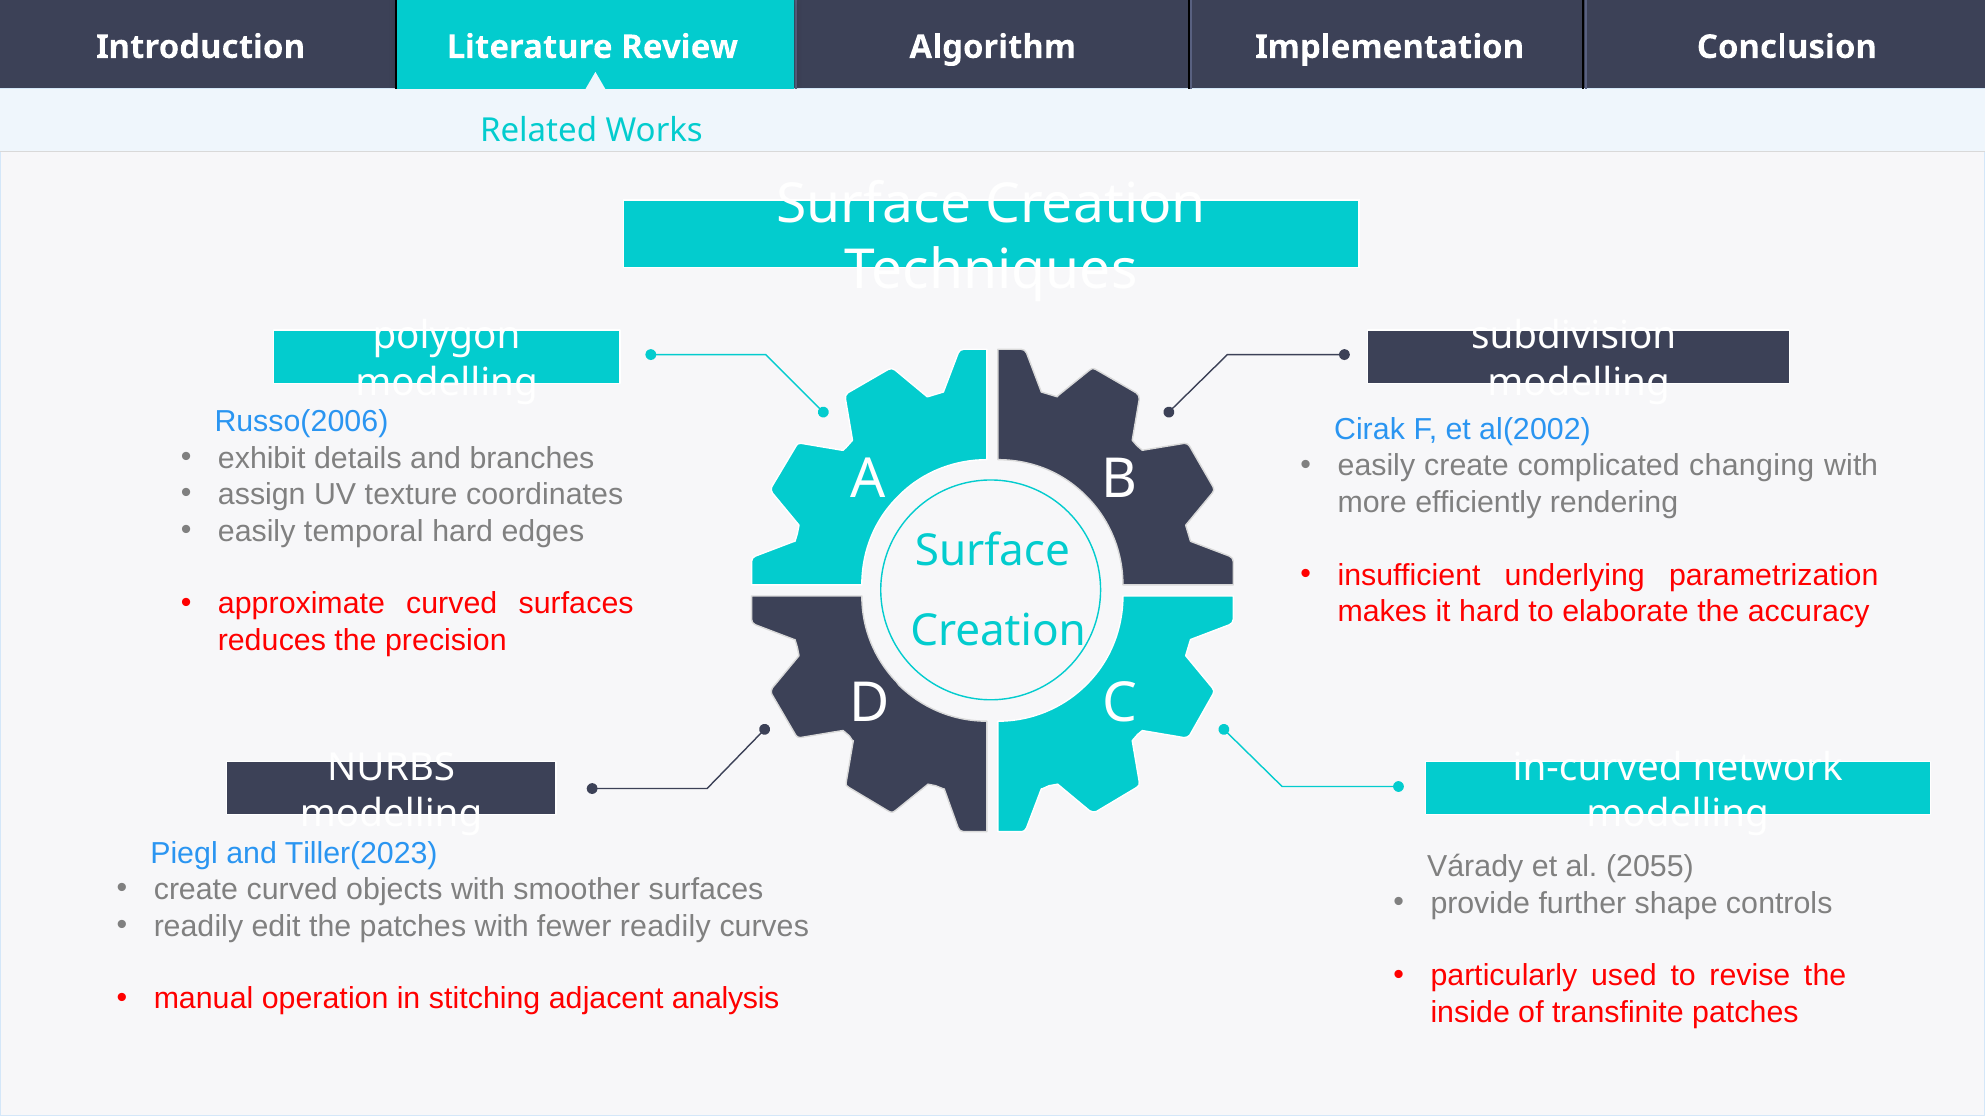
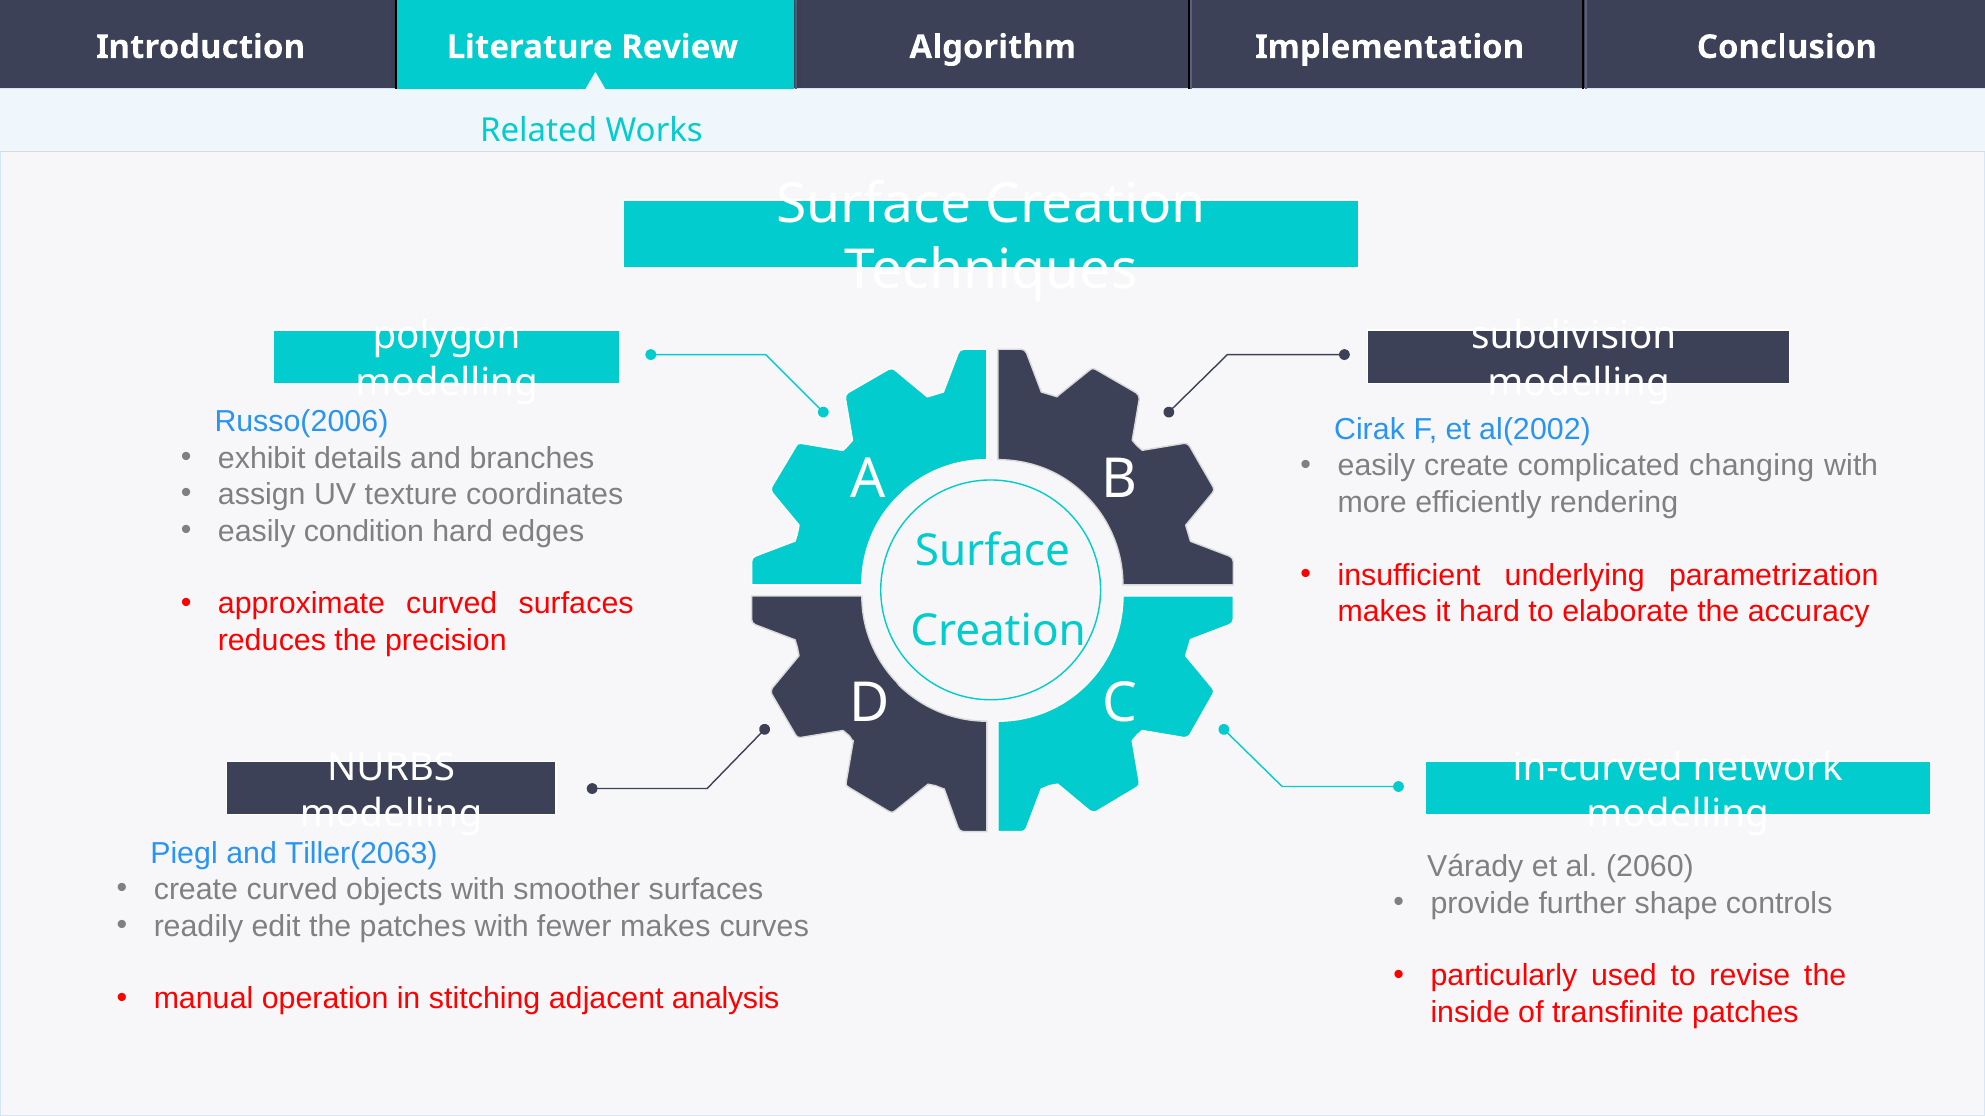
temporal: temporal -> condition (364, 531)
Tiller(2023: Tiller(2023 -> Tiller(2063 (361, 853)
2055: 2055 -> 2060 (1650, 867)
fewer readily: readily -> makes (665, 926)
